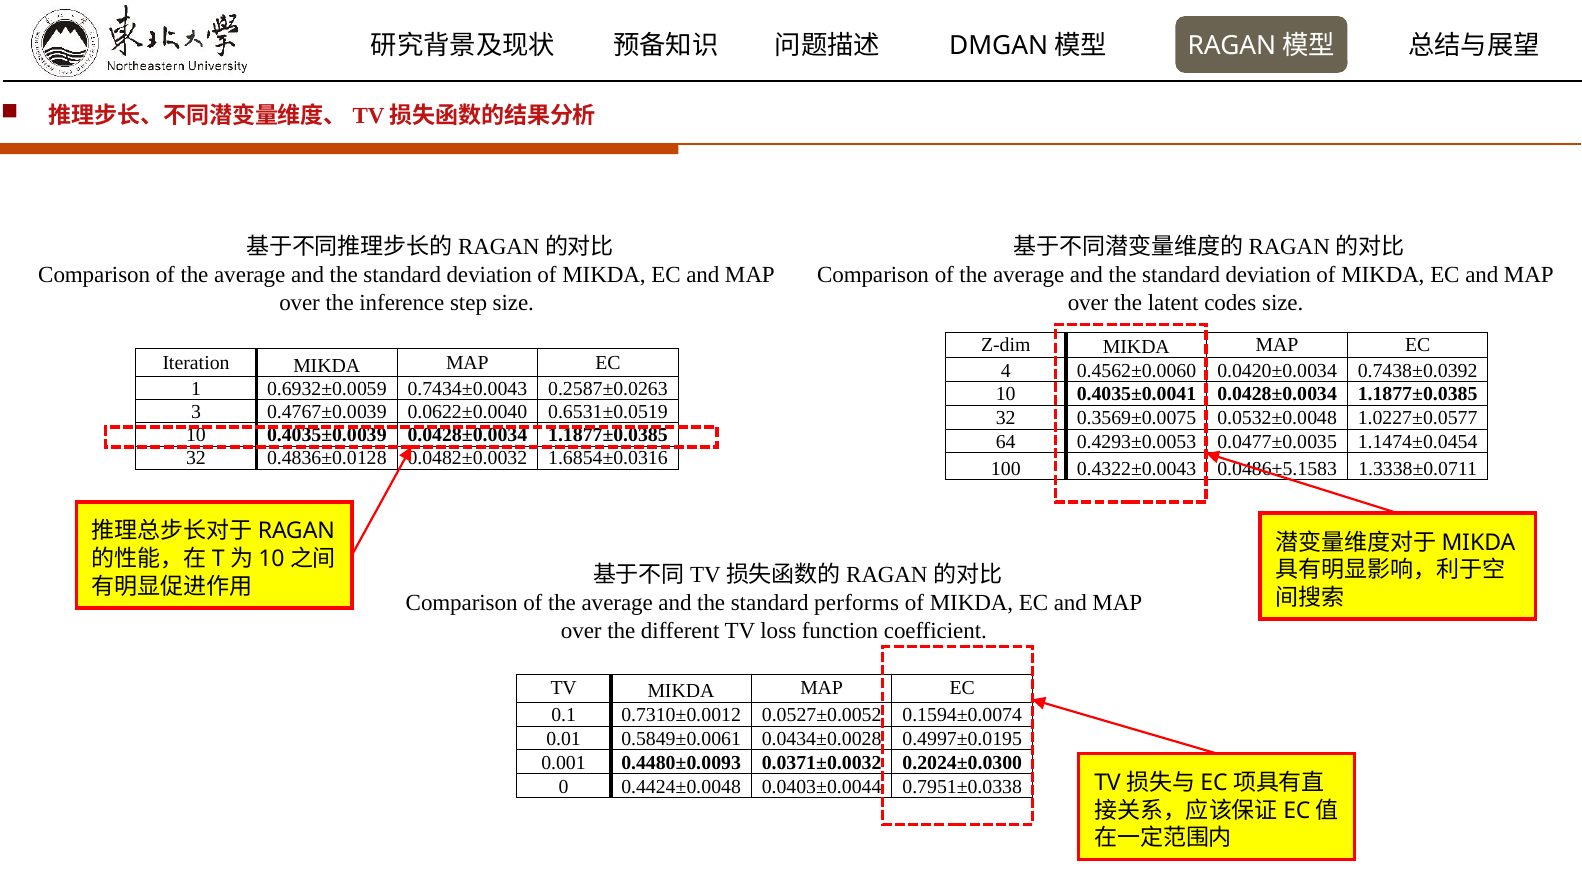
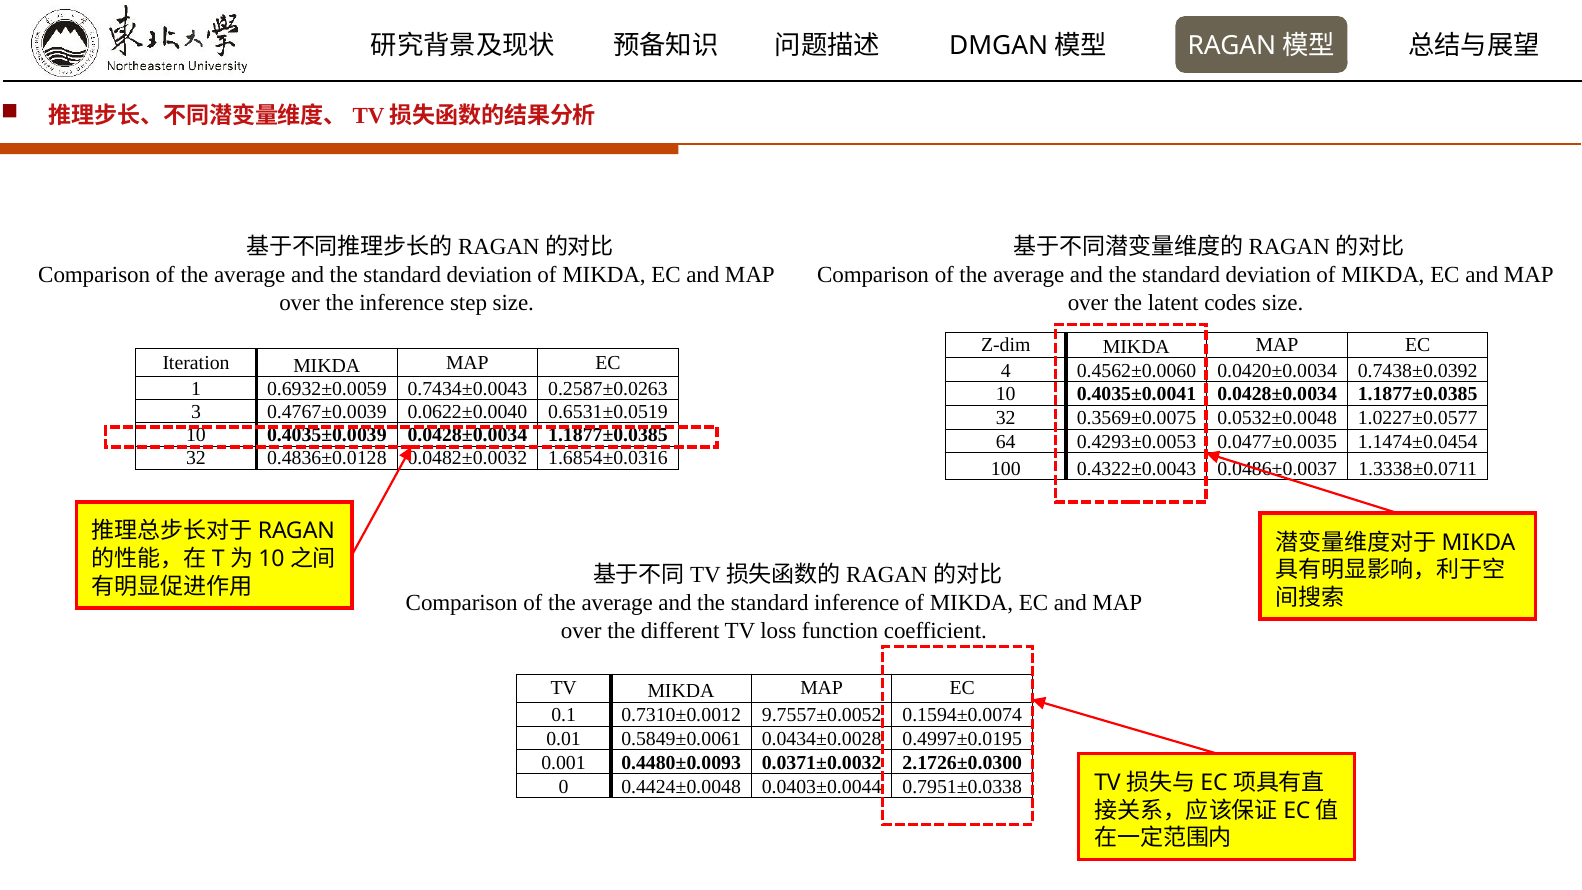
0.0486±5.1583: 0.0486±5.1583 -> 0.0486±0.0037 (1277, 468)
standard performs: performs -> inference (857, 603)
0.0527±0.0052: 0.0527±0.0052 -> 9.7557±0.0052 (822, 715)
0.2024±0.0300: 0.2024±0.0300 -> 2.1726±0.0300 (962, 763)
